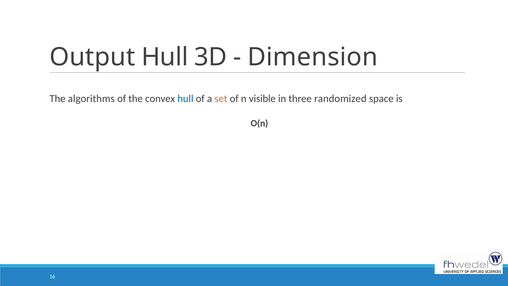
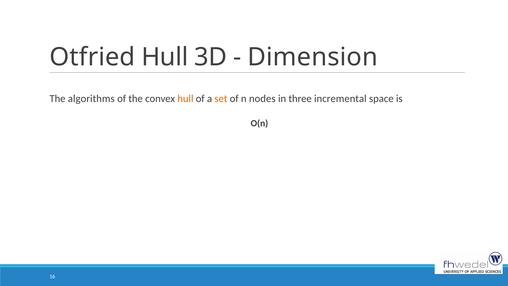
Output: Output -> Otfried (92, 57)
hull colour: blue -> orange (185, 99)
visible: visible -> nodes (262, 99)
randomized: randomized -> incremental (340, 99)
